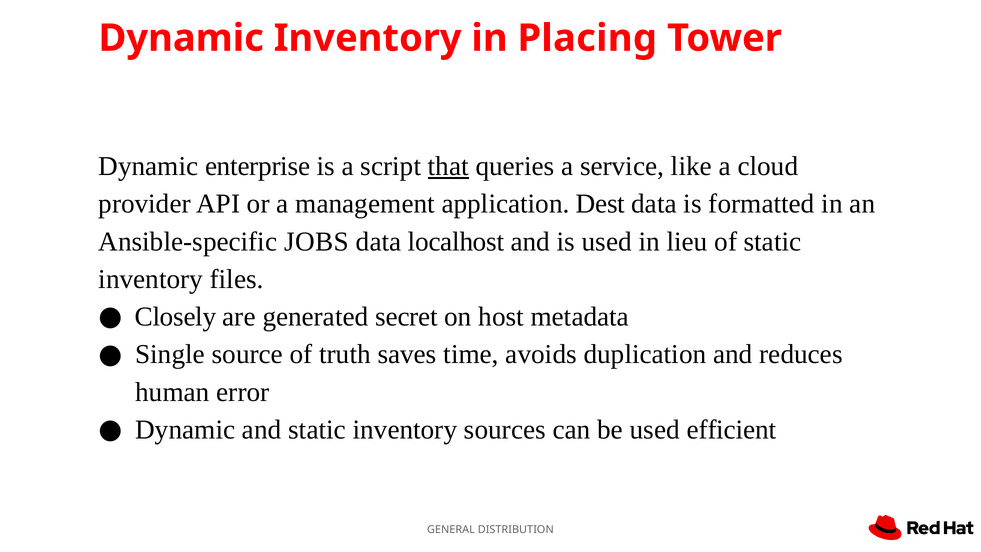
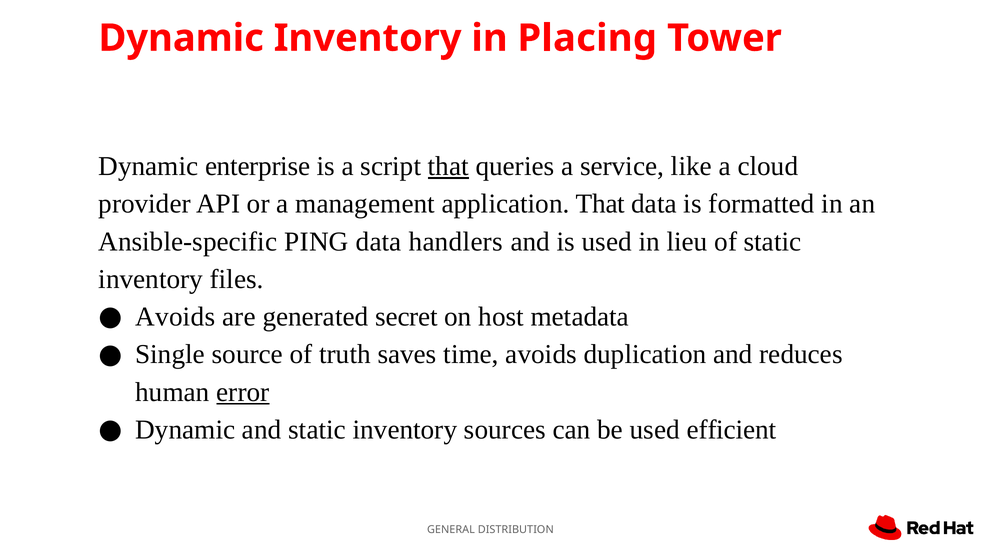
application Dest: Dest -> That (600, 204)
JOBS: JOBS -> PING (316, 241)
localhost: localhost -> handlers (456, 241)
Closely: Closely -> Avoids (175, 317)
error underline: none -> present (243, 392)
